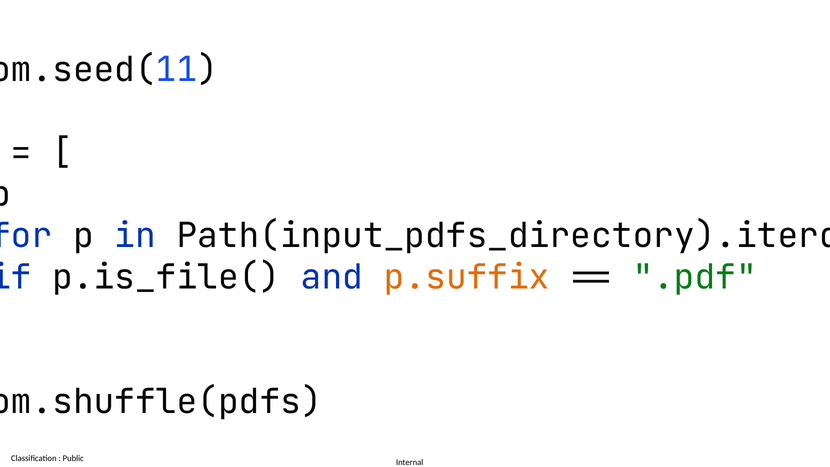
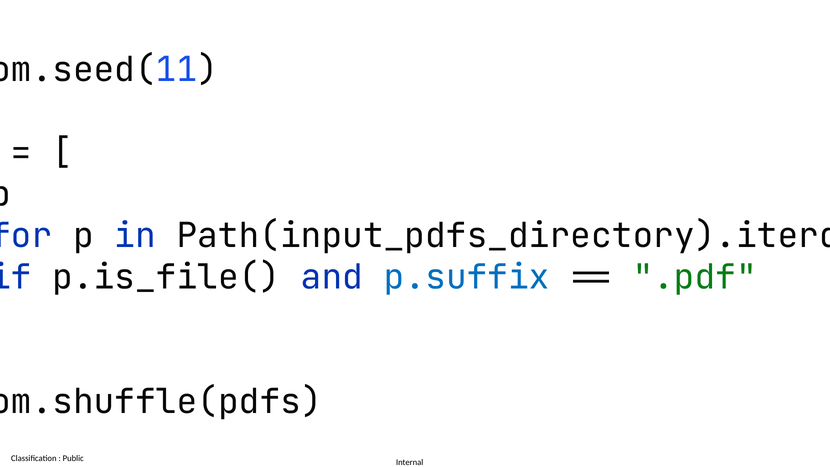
p.suffix colour: orange -> blue (467, 277)
